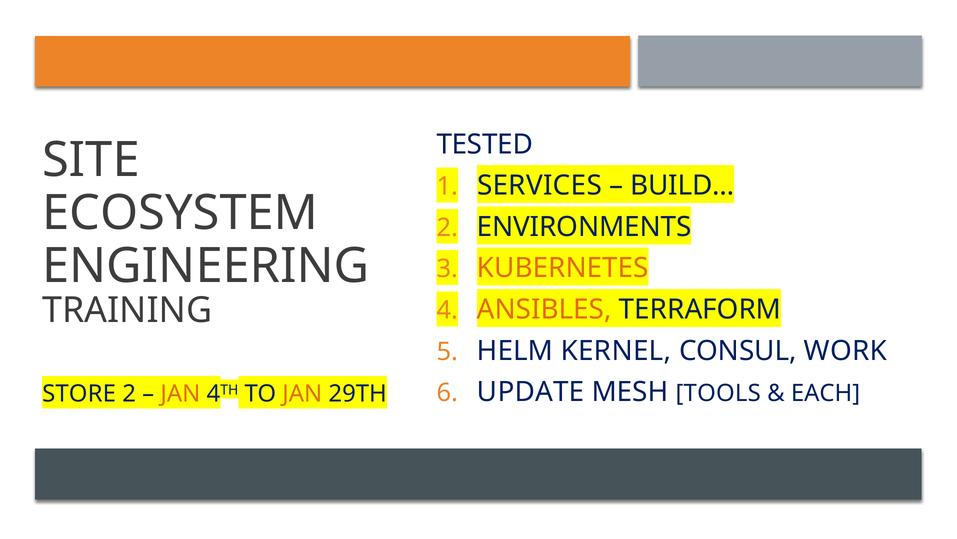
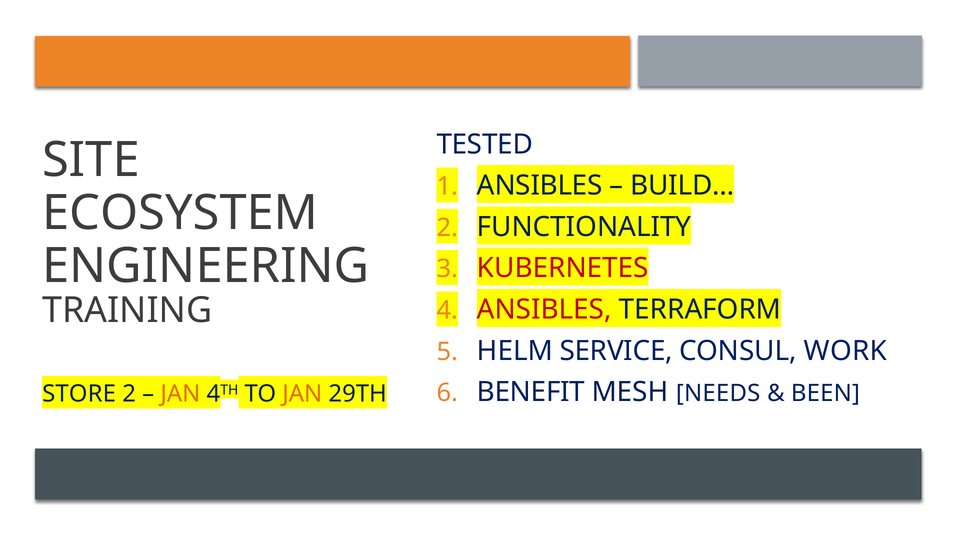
SERVICES: SERVICES -> ANSIBLES (540, 185)
ENVIRONMENTS: ENVIRONMENTS -> FUNCTIONALITY (584, 227)
KUBERNETES colour: orange -> red (563, 268)
ANSIBLES colour: orange -> red (544, 309)
KERNEL: KERNEL -> SERVICE (616, 350)
UPDATE: UPDATE -> BENEFIT (531, 392)
TOOLS: TOOLS -> NEEDS (718, 393)
EACH: EACH -> BEEN (825, 393)
